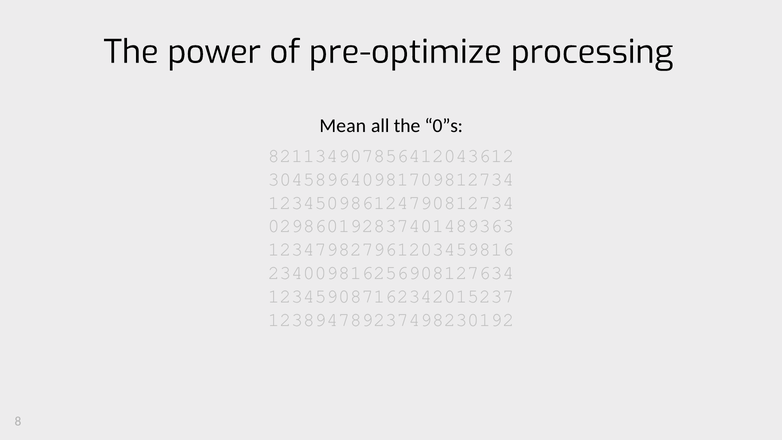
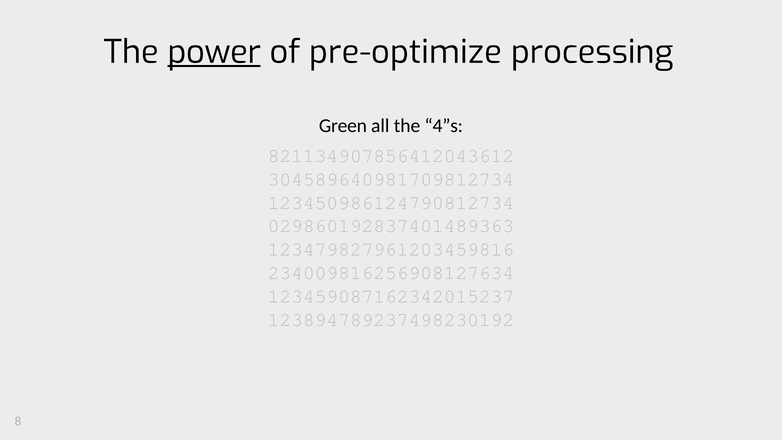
power underline: none -> present (214, 52)
Mean: Mean -> Green (343, 126)
0”s: 0”s -> 4”s (444, 126)
